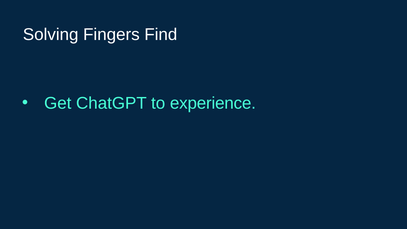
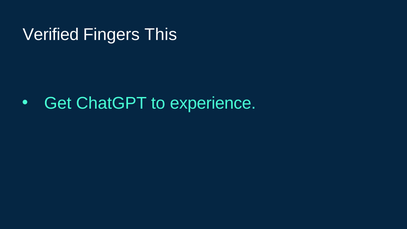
Solving: Solving -> Verified (51, 35)
Find: Find -> This (161, 35)
